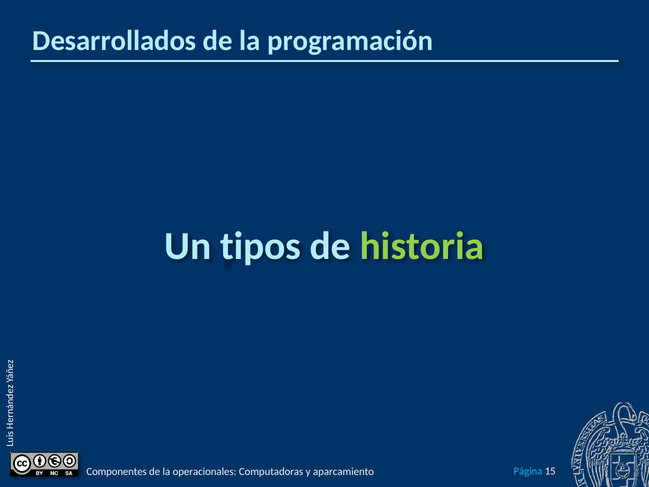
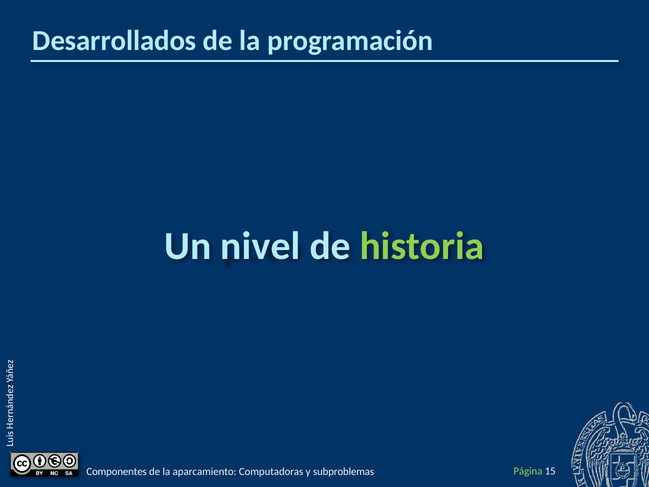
tipos: tipos -> nivel (260, 246)
Página colour: light blue -> light green (528, 471)
operacionales: operacionales -> aparcamiento (205, 471)
aparcamiento: aparcamiento -> subproblemas (344, 471)
